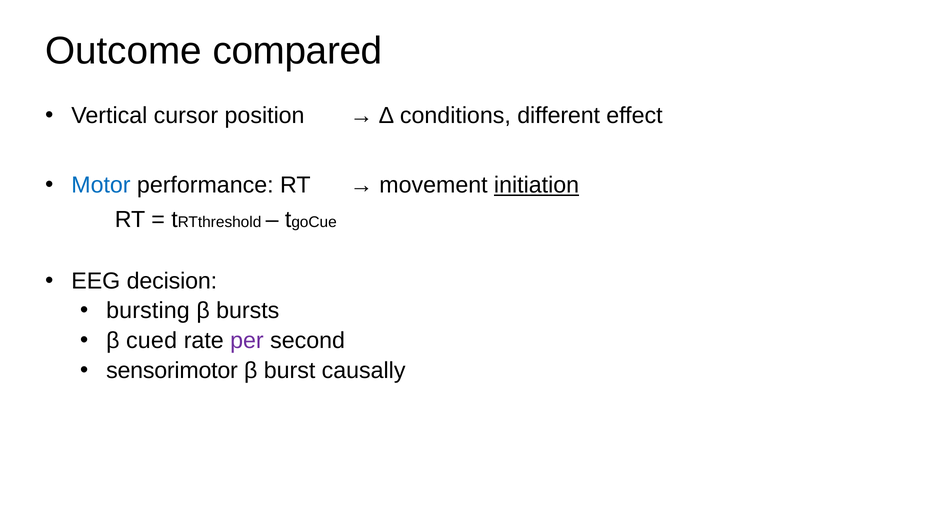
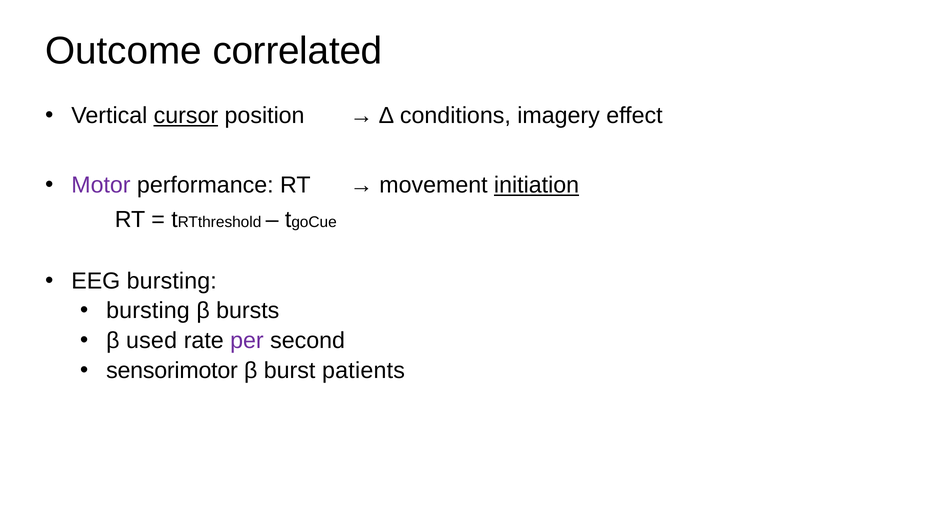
compared: compared -> correlated (297, 51)
cursor underline: none -> present (186, 116)
different: different -> imagery (559, 116)
Motor colour: blue -> purple (101, 185)
EEG decision: decision -> bursting (172, 281)
cued: cued -> used (152, 341)
causally: causally -> patients (363, 370)
